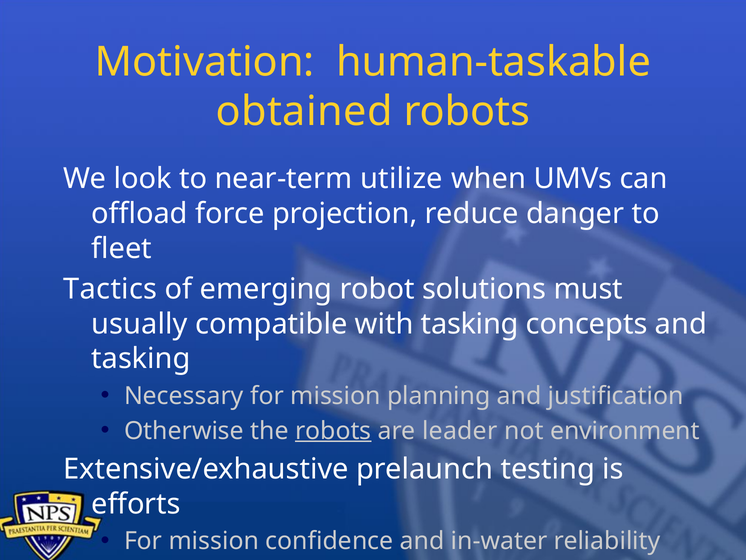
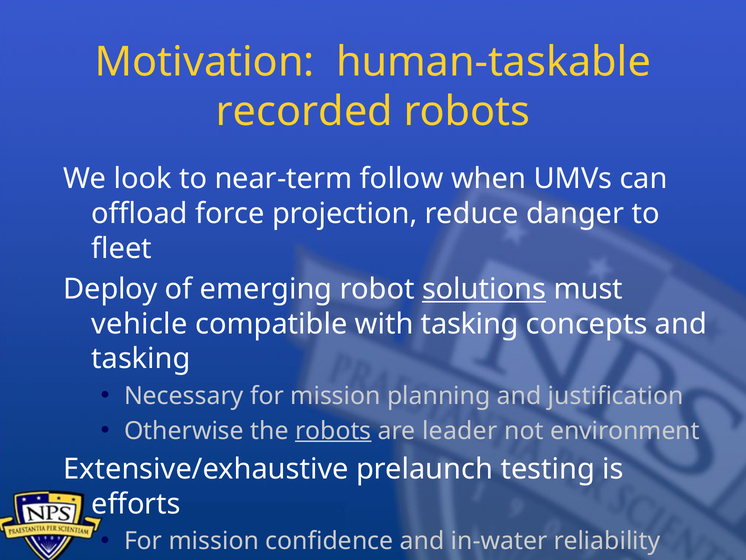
obtained: obtained -> recorded (304, 112)
utilize: utilize -> follow (402, 179)
Tactics: Tactics -> Deploy (111, 289)
solutions underline: none -> present (484, 289)
usually: usually -> vehicle (139, 324)
